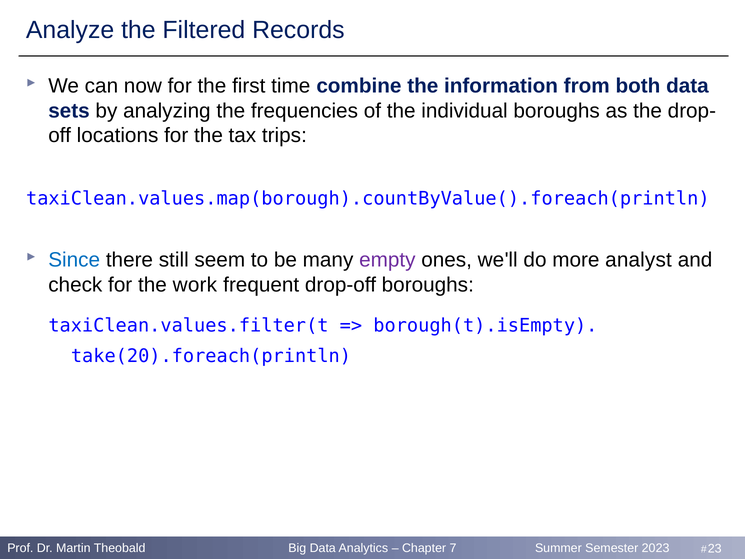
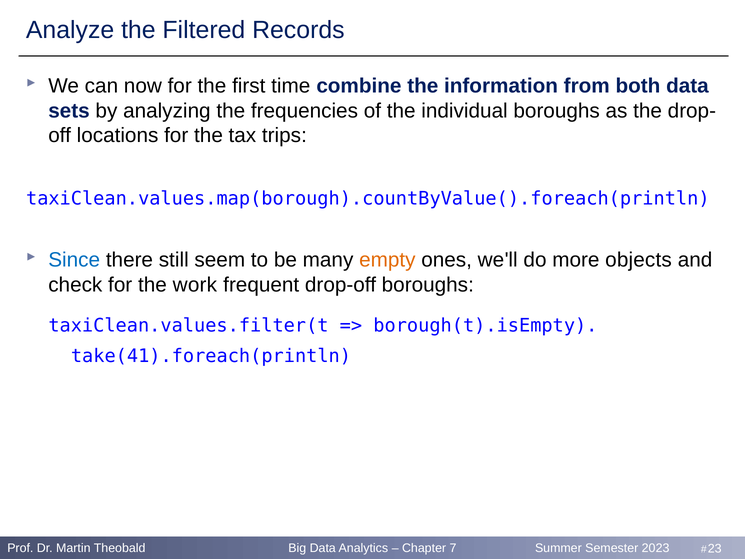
empty colour: purple -> orange (387, 260)
analyst: analyst -> objects (638, 260)
take(20).foreach(println: take(20).foreach(println -> take(41).foreach(println (211, 356)
